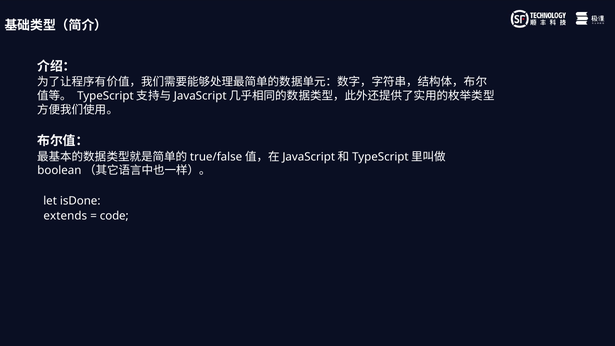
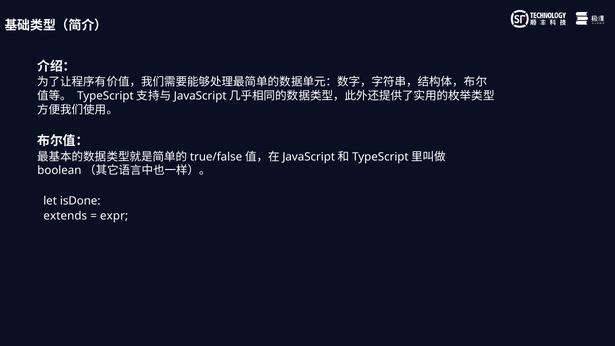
code: code -> expr (114, 216)
